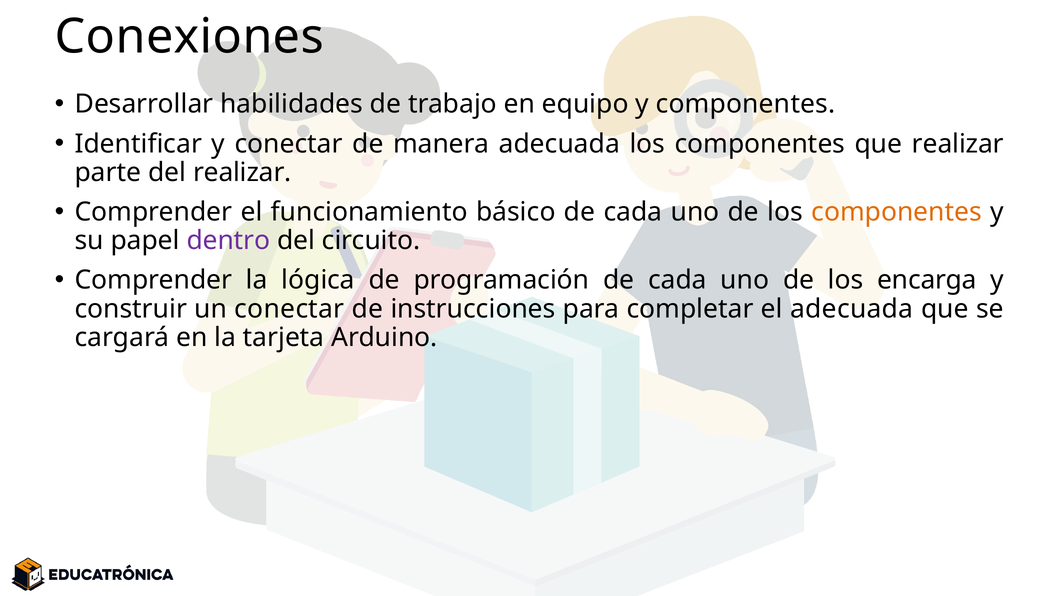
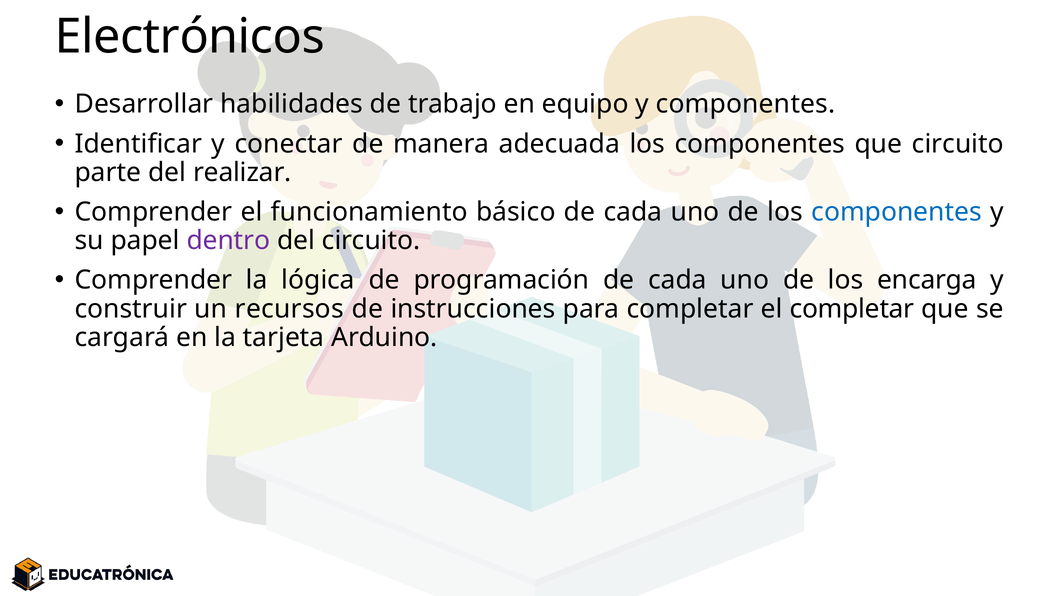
Conexiones: Conexiones -> Electrónicos (190, 37)
que realizar: realizar -> circuito (958, 144)
componentes colour: orange -> blue (897, 212)
un conectar: conectar -> recursos (289, 309)
el adecuada: adecuada -> completar (852, 309)
